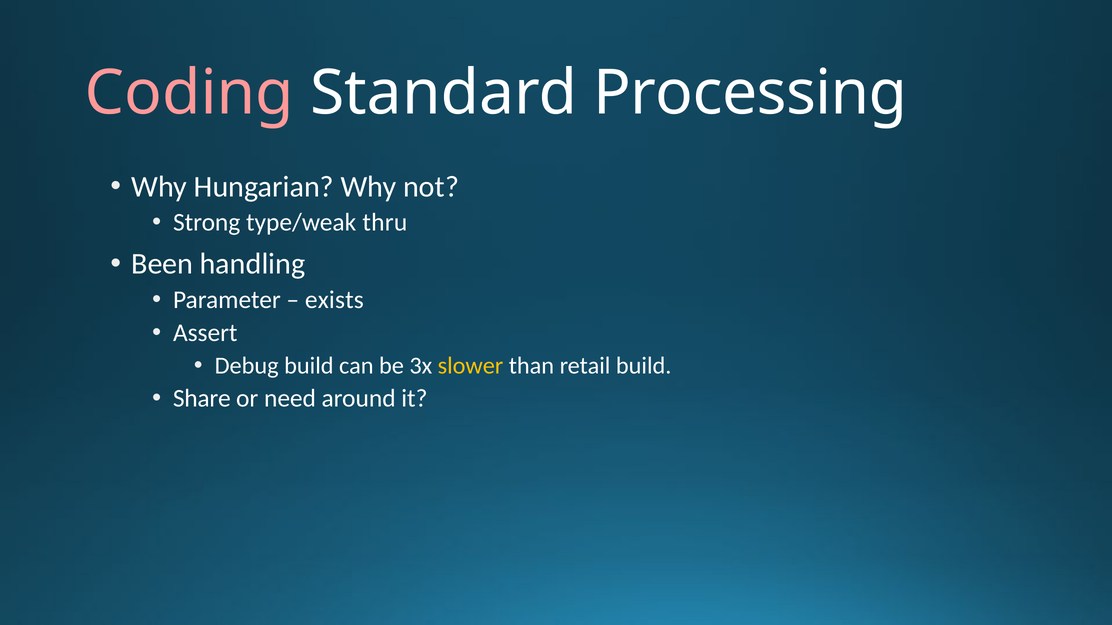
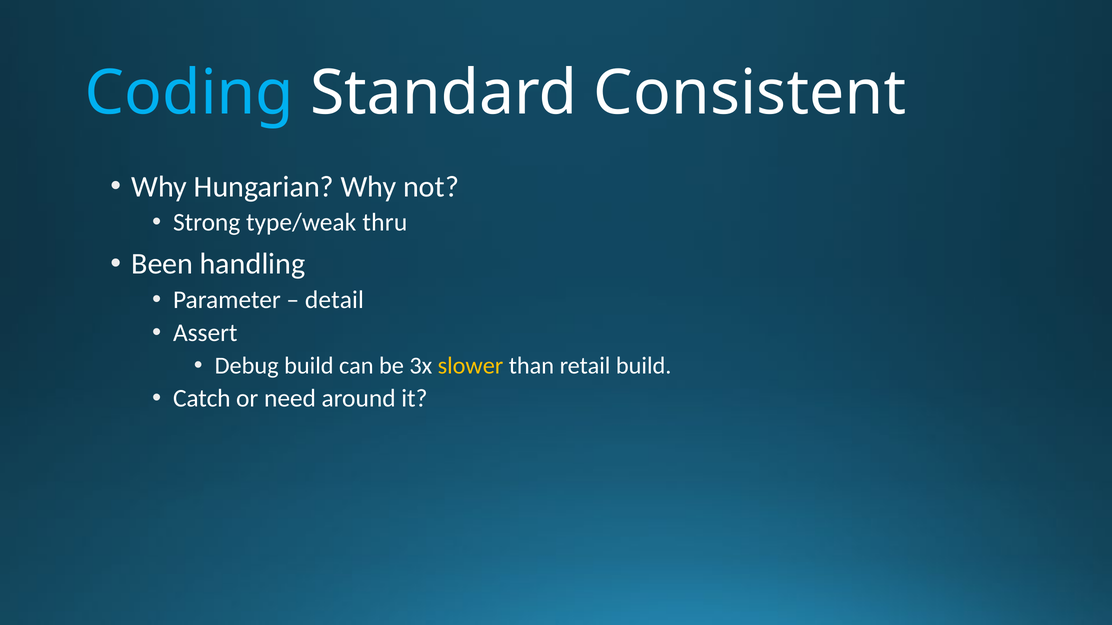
Coding colour: pink -> light blue (189, 93)
Processing: Processing -> Consistent (750, 93)
exists: exists -> detail (334, 300)
Share: Share -> Catch (202, 399)
